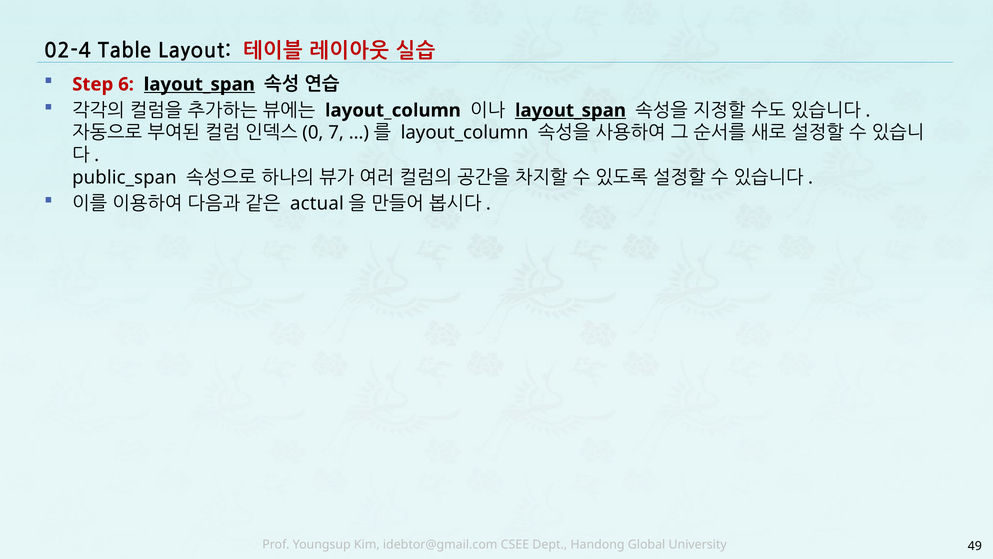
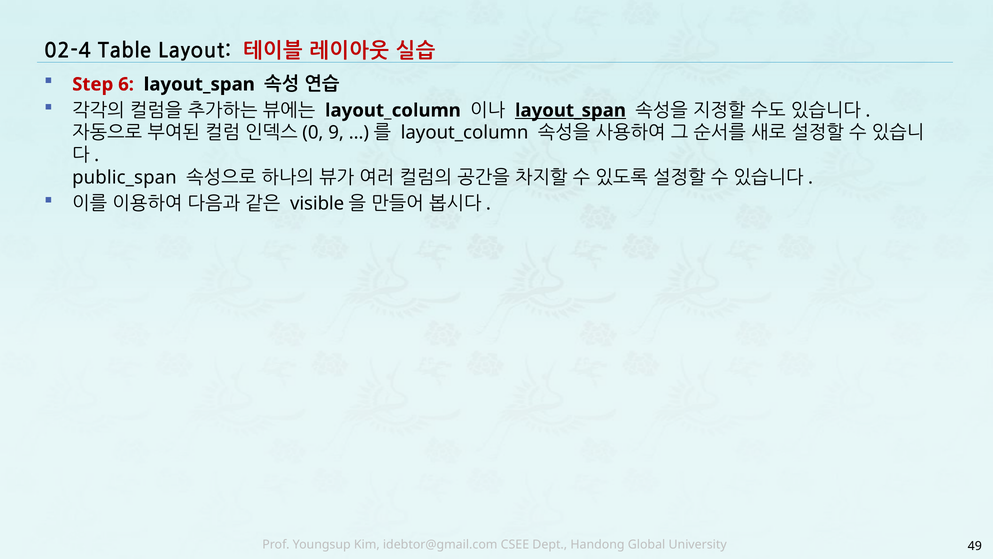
layout_span underline: present -> none (199, 84)
7: 7 -> 9 (336, 133)
actual: actual -> visible (317, 203)
